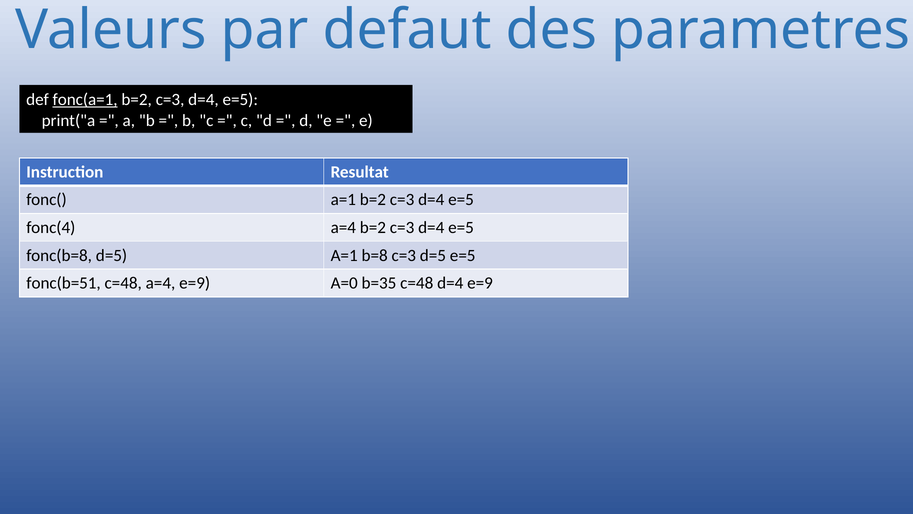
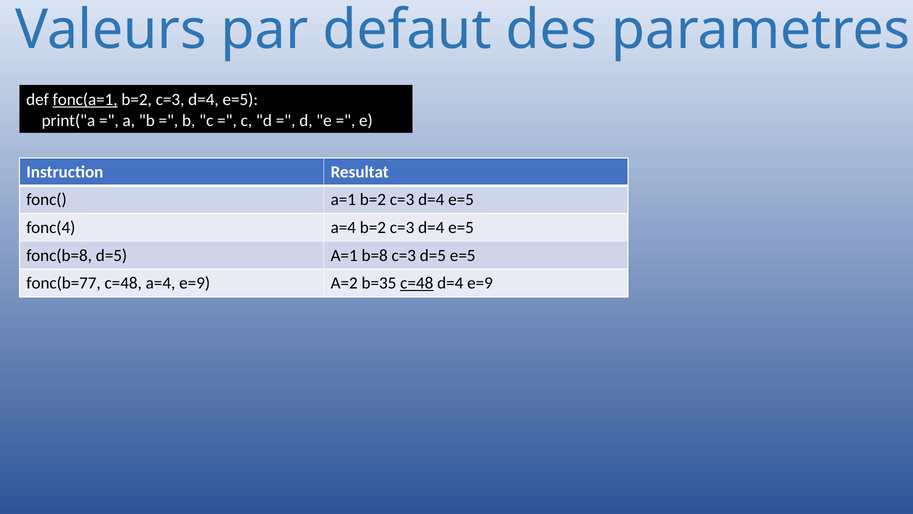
fonc(b=51: fonc(b=51 -> fonc(b=77 (64, 283)
A=0: A=0 -> A=2 (344, 283)
c=48 underline: none -> present (417, 283)
